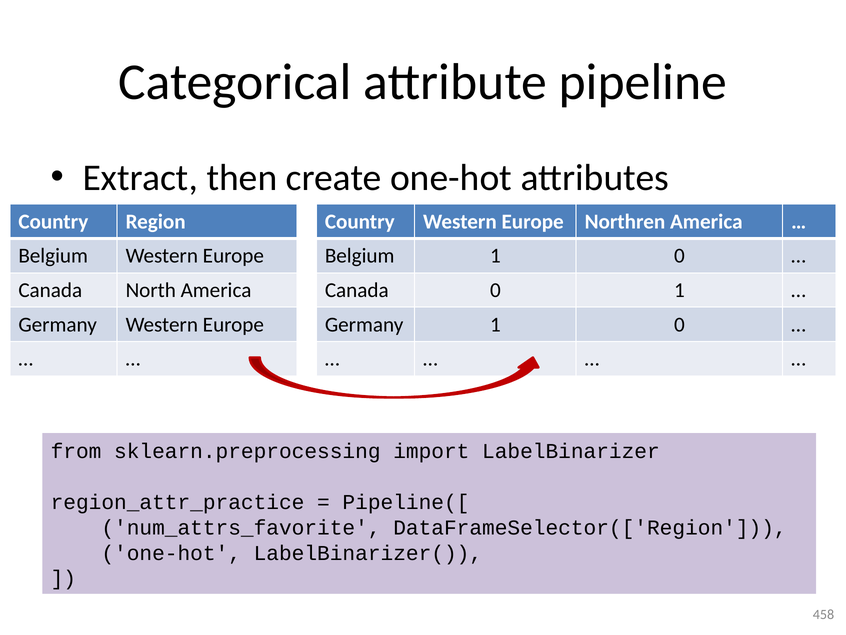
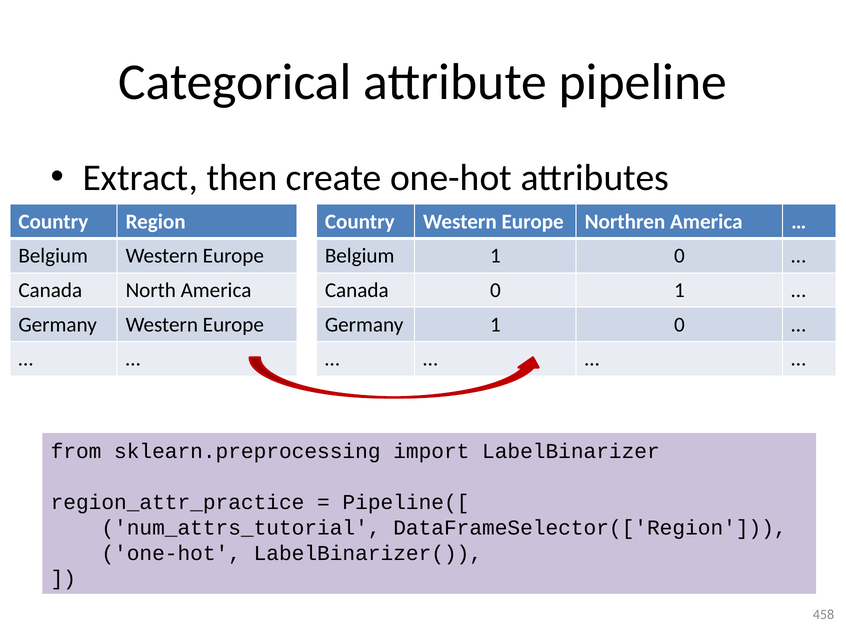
num_attrs_favorite: num_attrs_favorite -> num_attrs_tutorial (241, 527)
